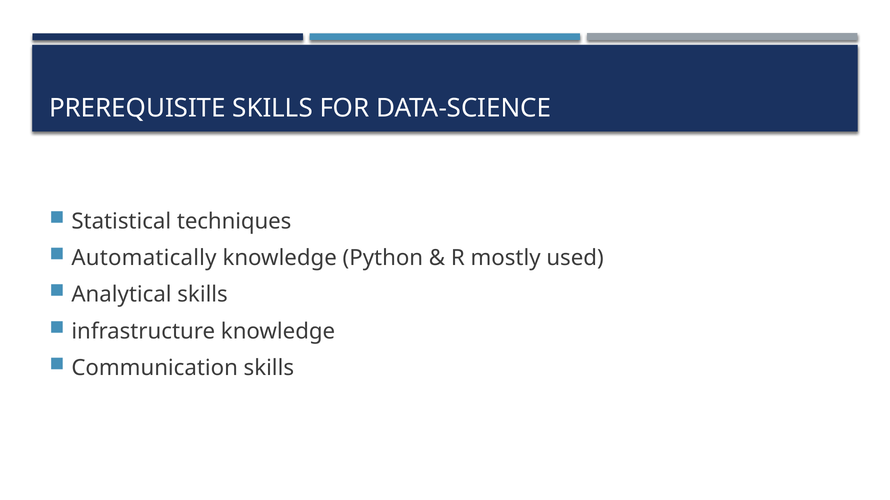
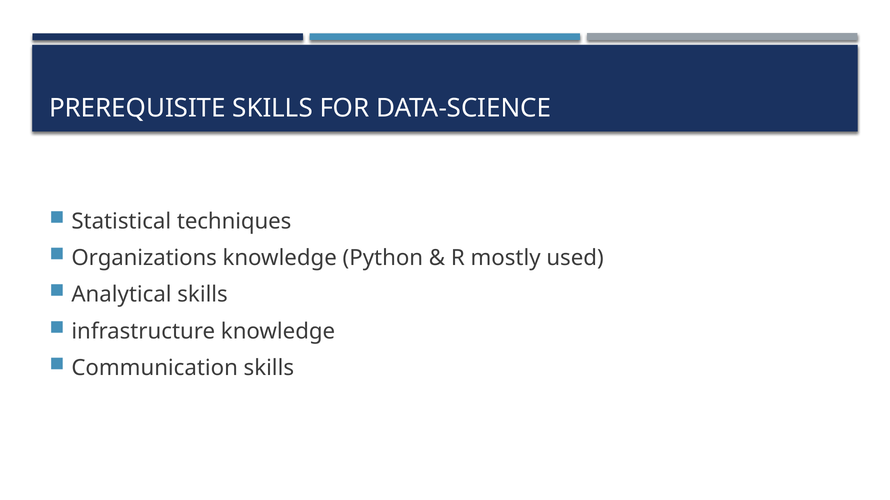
Automatically: Automatically -> Organizations (144, 258)
